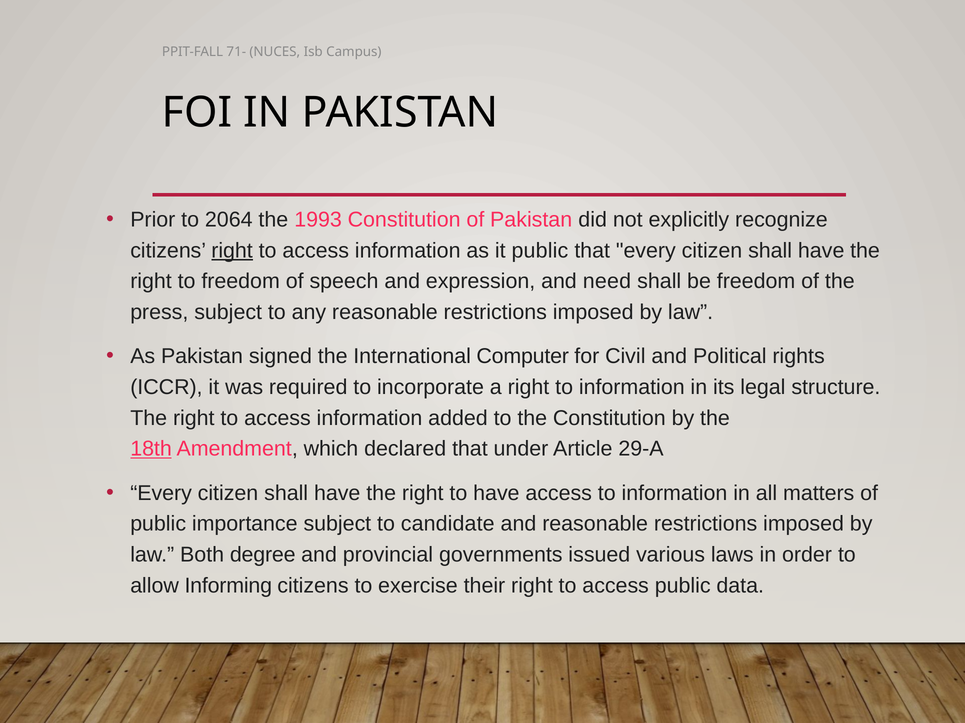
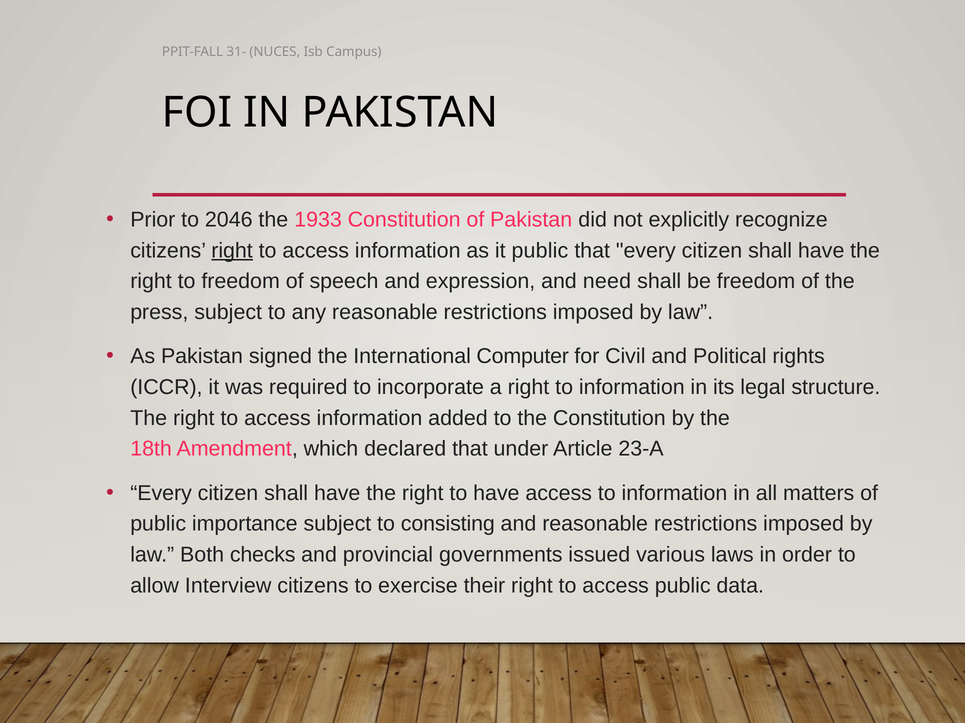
71-: 71- -> 31- (236, 52)
2064: 2064 -> 2046 (229, 220)
1993: 1993 -> 1933 (318, 220)
18th underline: present -> none (151, 449)
29-A: 29-A -> 23-A (641, 449)
candidate: candidate -> consisting (448, 524)
degree: degree -> checks (263, 555)
Informing: Informing -> Interview (228, 586)
